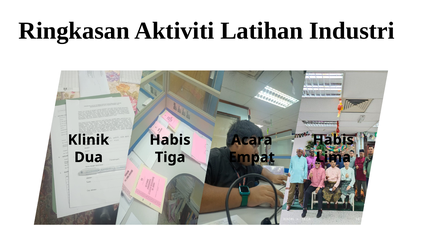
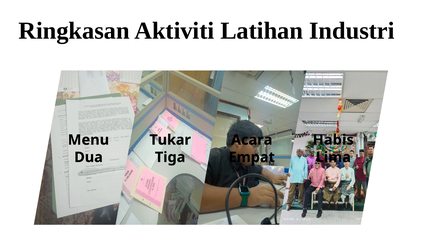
Klinik: Klinik -> Menu (88, 140)
Habis: Habis -> Tukar (170, 140)
